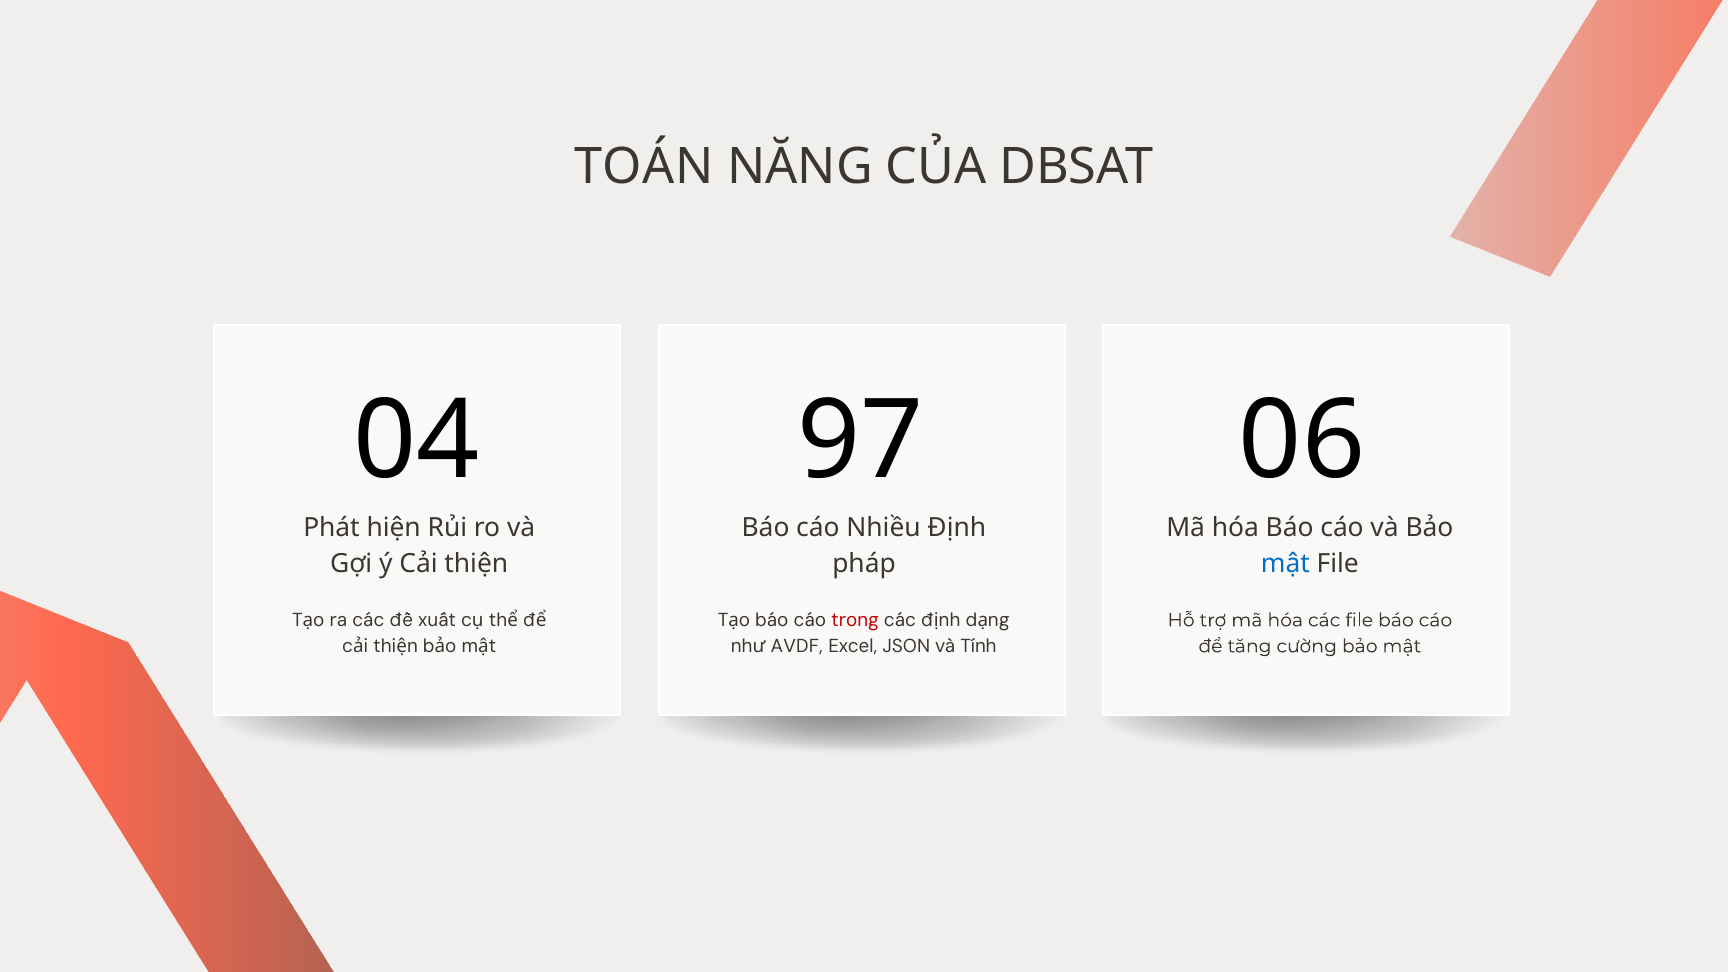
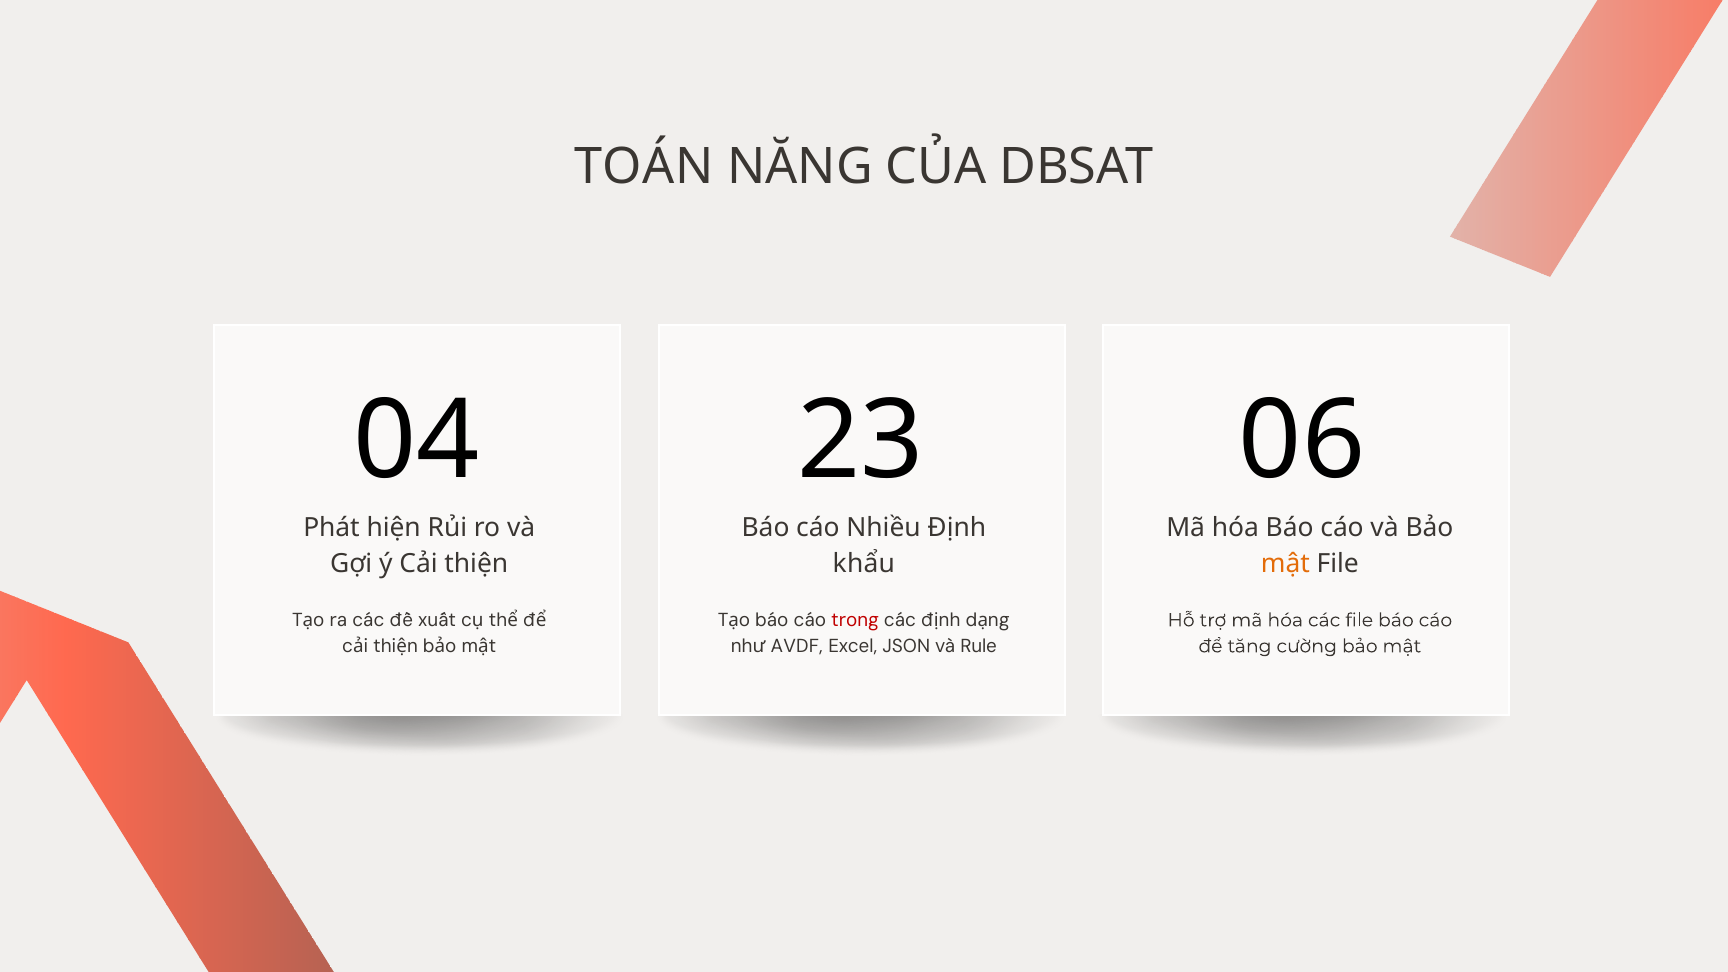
97: 97 -> 23 (861, 441)
pháp: pháp -> khẩu (864, 564)
mật colour: blue -> orange (1285, 564)
Tính: Tính -> Rule (979, 646)
